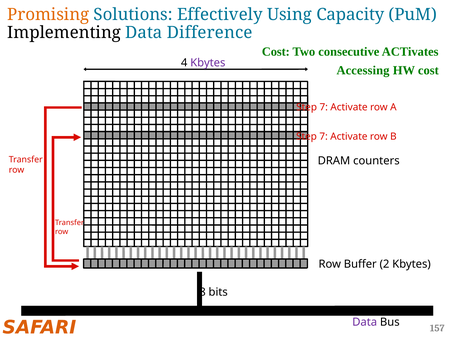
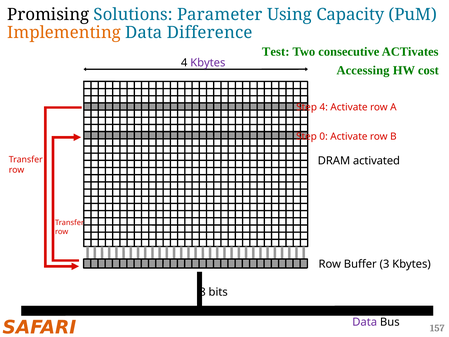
Promising colour: orange -> black (48, 14)
Effectively: Effectively -> Parameter (220, 14)
Implementing colour: black -> orange (64, 33)
Cost: Cost -> Test (276, 52)
7: 7 -> 4 (324, 107)
7: 7 -> 0 (324, 136)
counters: counters -> activated (376, 161)
2: 2 -> 3 (385, 264)
